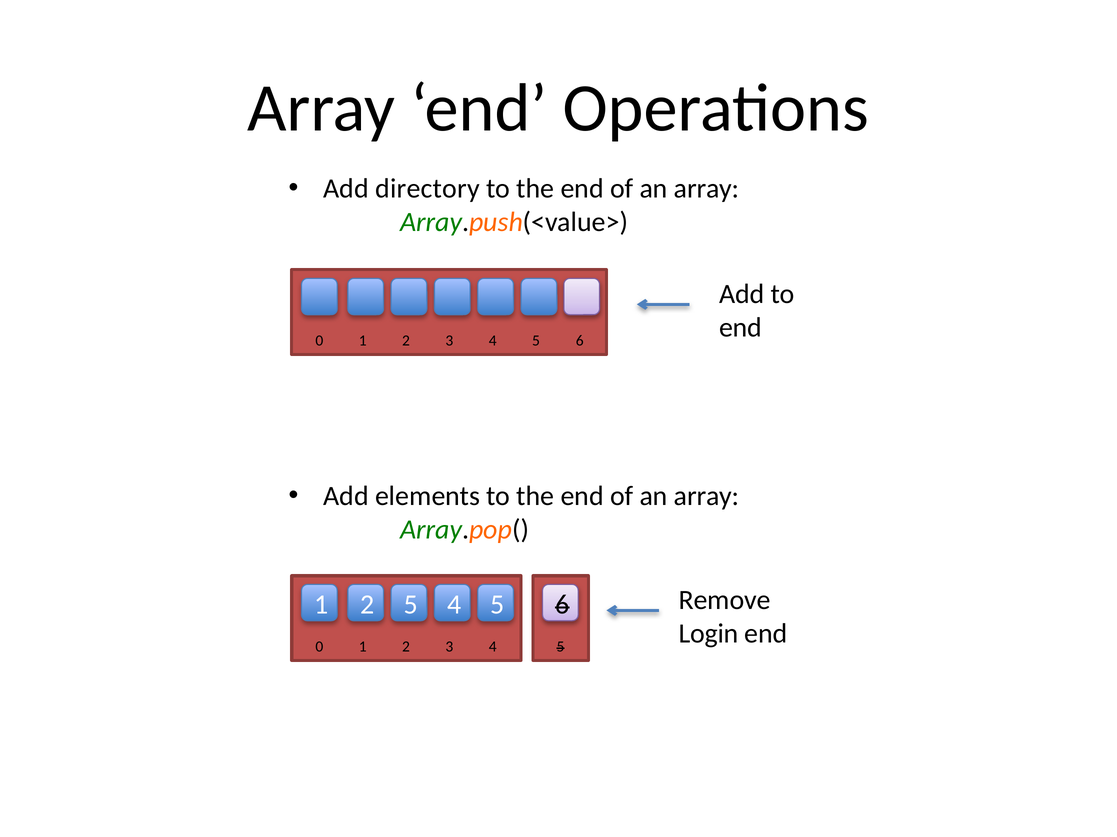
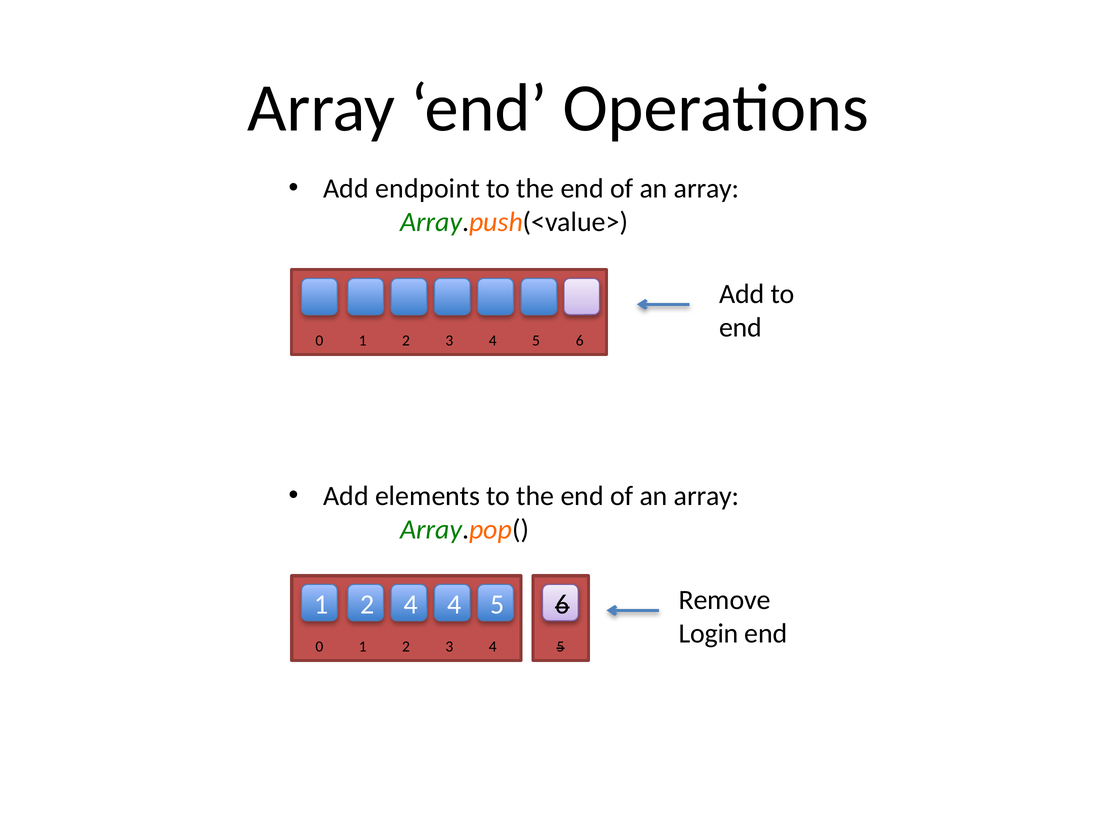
directory: directory -> endpoint (428, 189)
2 5: 5 -> 4 (411, 605)
